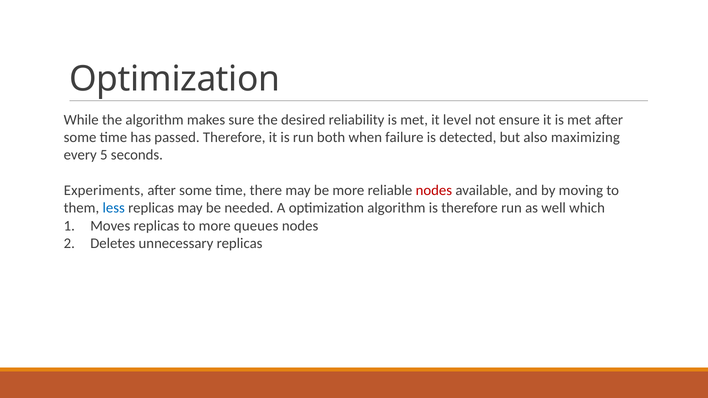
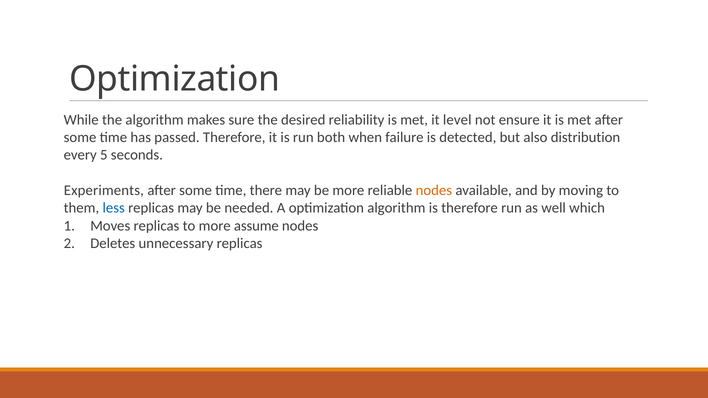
maximizing: maximizing -> distribution (585, 137)
nodes colour: red -> orange (434, 191)
queues: queues -> assume (256, 226)
